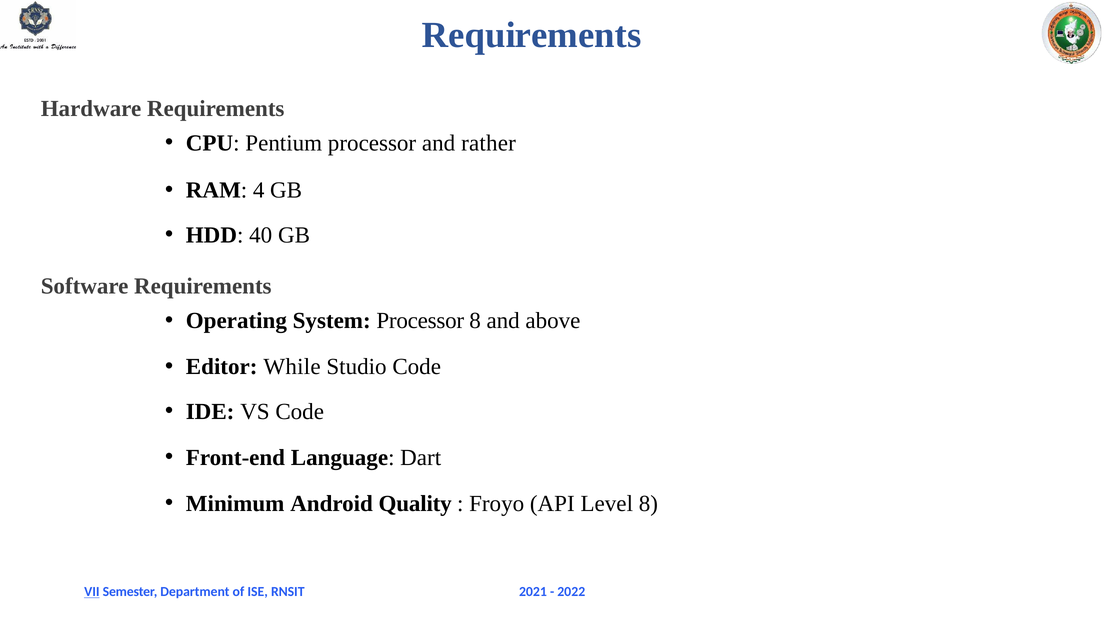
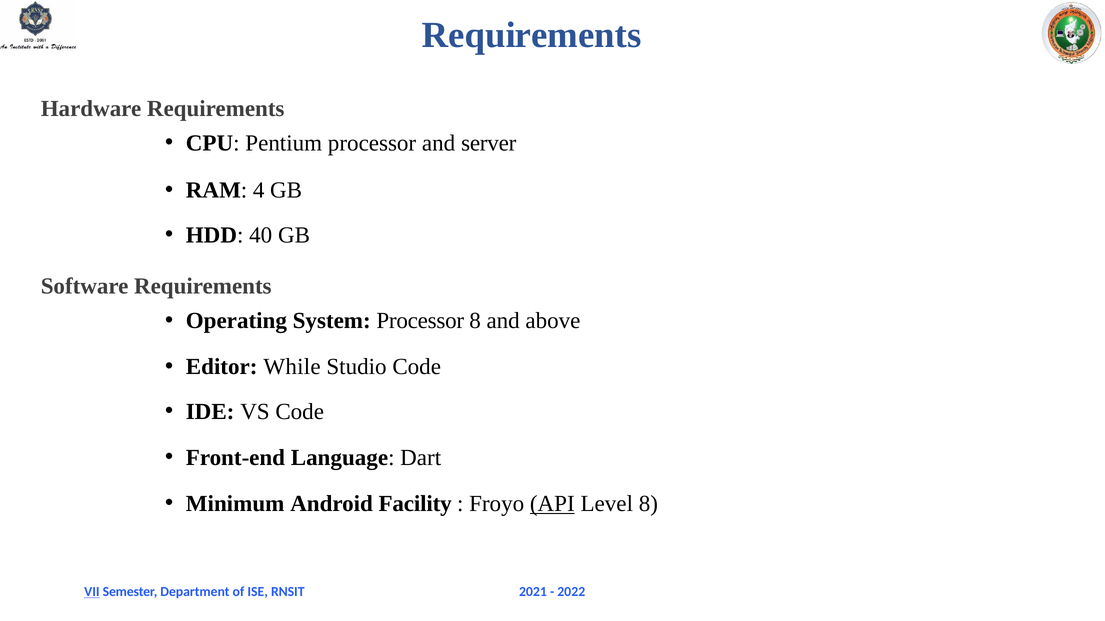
rather: rather -> server (489, 143)
Quality: Quality -> Facility (415, 504)
API underline: none -> present (552, 504)
